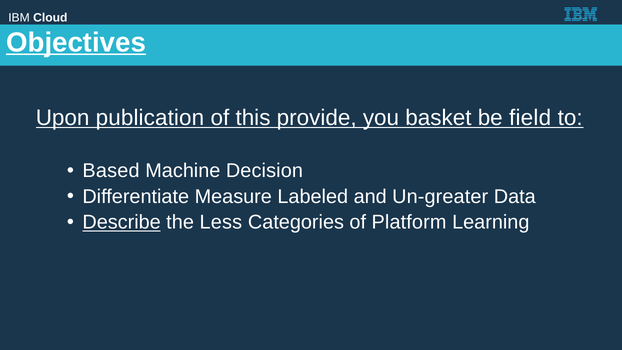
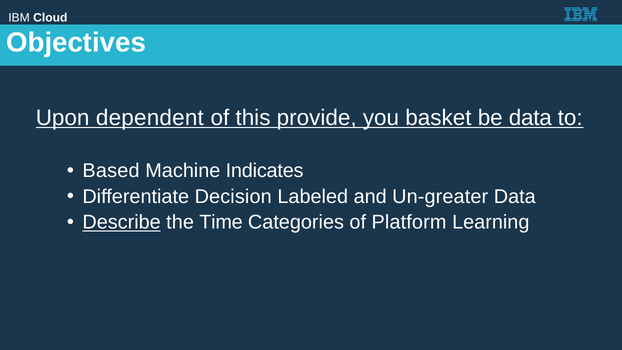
Objectives underline: present -> none (76, 42)
publication: publication -> dependent (150, 118)
be field: field -> data (530, 118)
Decision: Decision -> Indicates (265, 171)
Measure: Measure -> Decision (233, 197)
Less: Less -> Time (221, 222)
